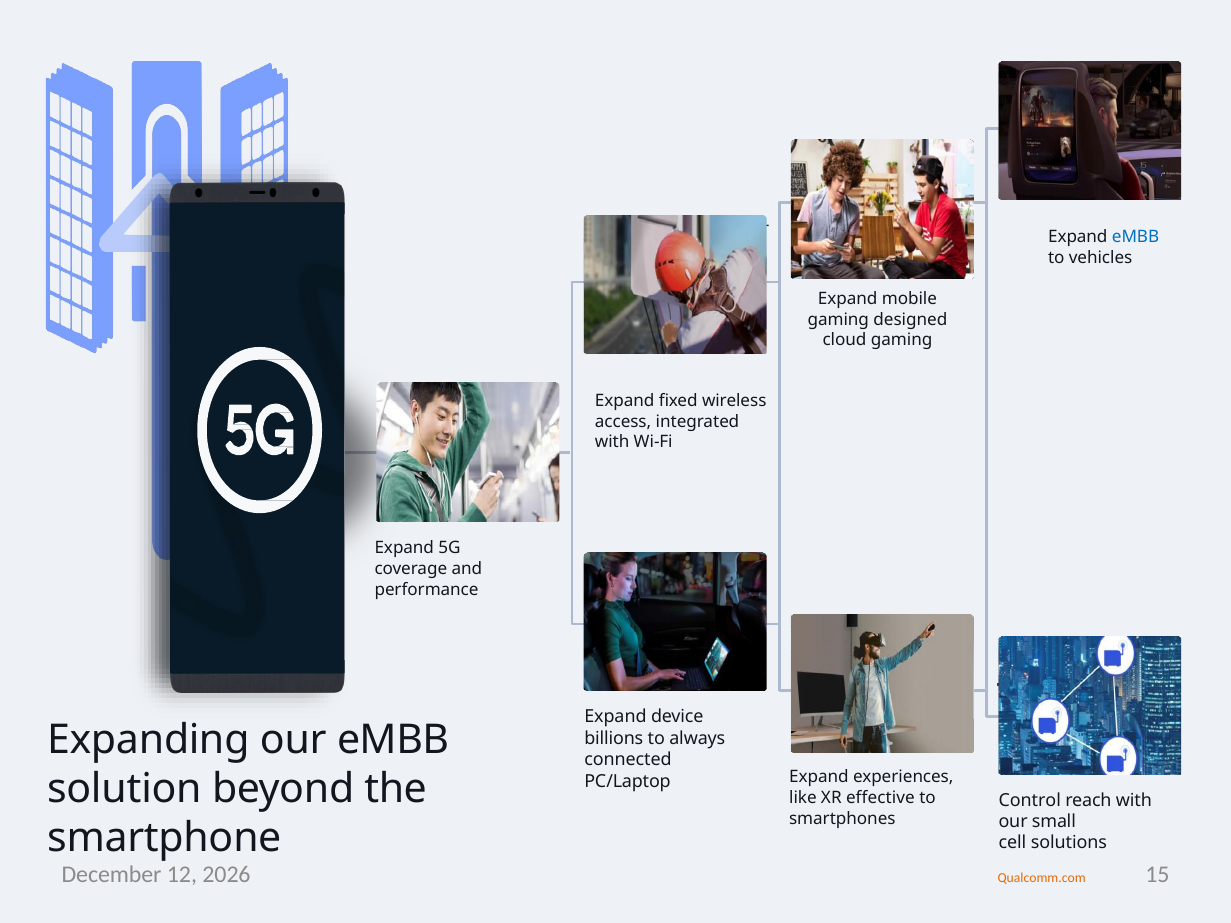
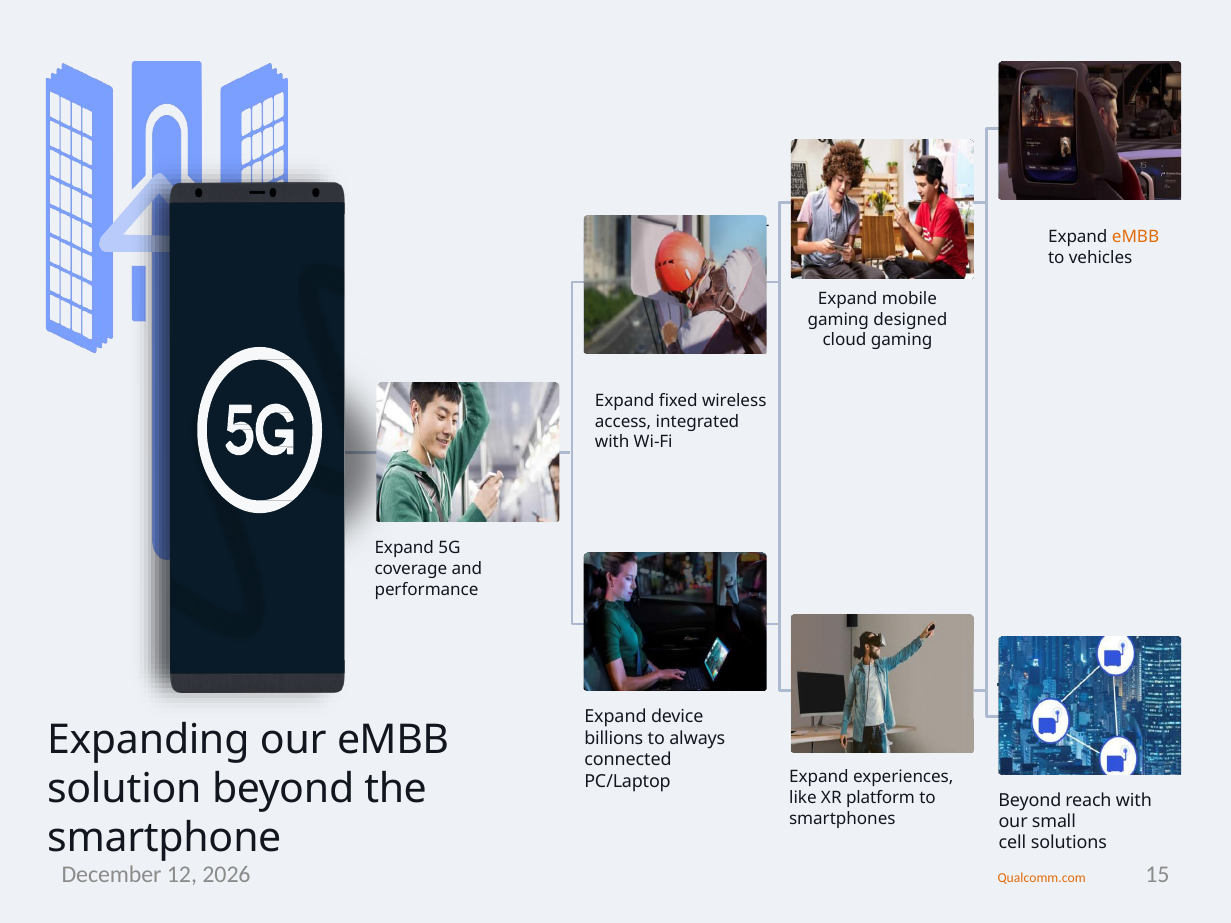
eMBB colour: blue -> orange (1136, 237)
effective: effective -> platform (881, 798)
Control: Control -> Beyond (1030, 801)
